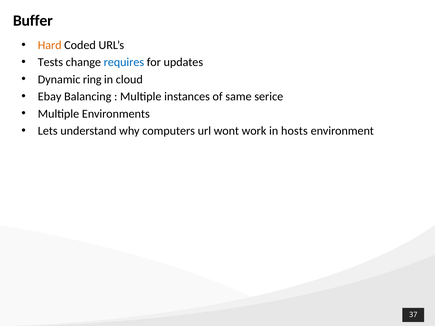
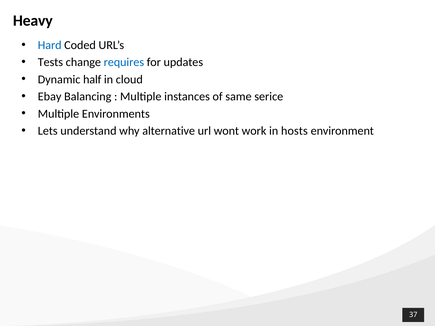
Buffer: Buffer -> Heavy (33, 21)
Hard colour: orange -> blue (50, 45)
ring: ring -> half (92, 79)
computers: computers -> alternative (169, 131)
